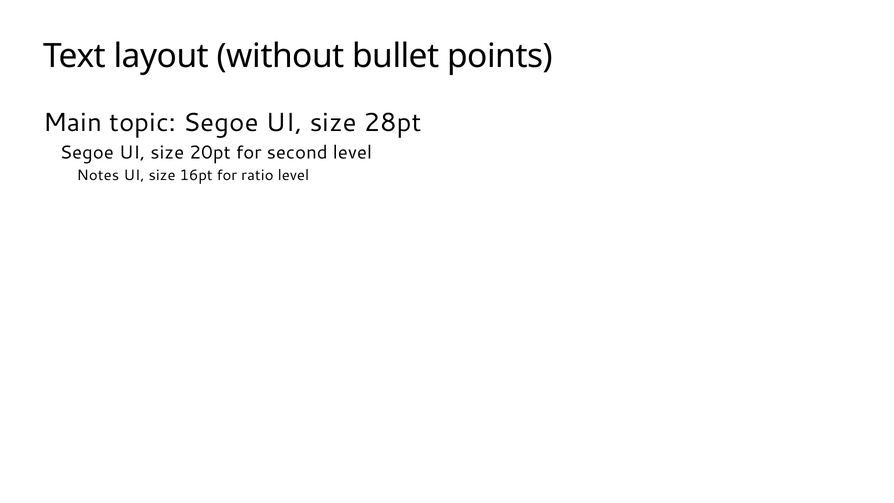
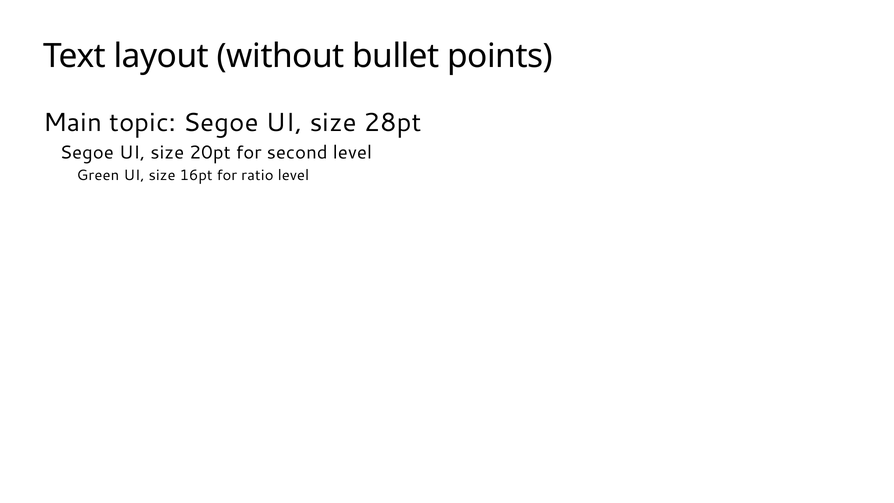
Notes: Notes -> Green (98, 176)
